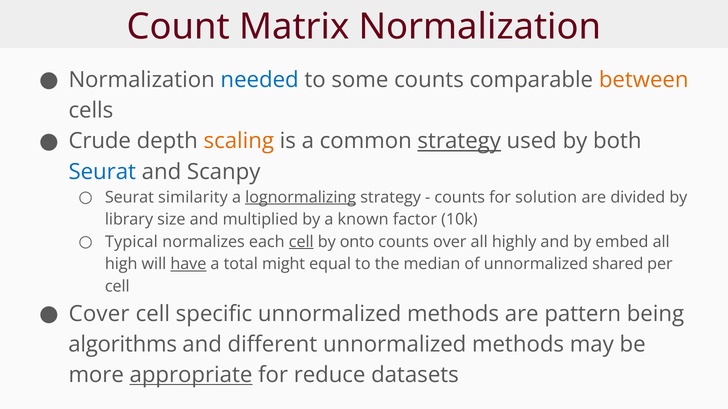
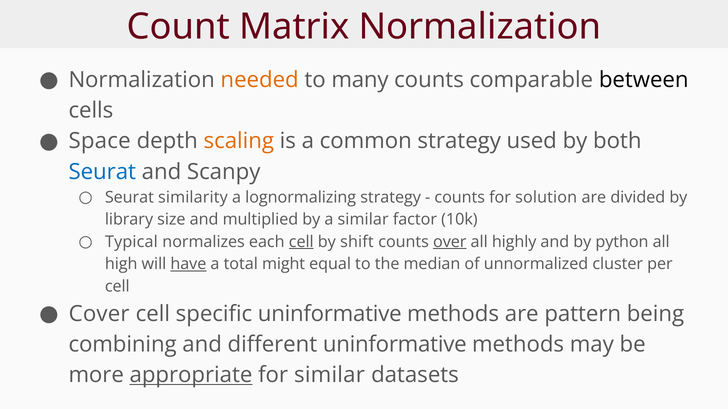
needed colour: blue -> orange (260, 80)
some: some -> many (360, 80)
between colour: orange -> black (644, 80)
Crude: Crude -> Space (100, 141)
strategy underline: present -> none (459, 141)
lognormalizing underline: present -> none (301, 197)
a known: known -> similar (363, 220)
onto: onto -> shift (357, 242)
over underline: none -> present (450, 242)
embed: embed -> python (622, 242)
shared: shared -> cluster (618, 264)
specific unnormalized: unnormalized -> uninformative (330, 314)
algorithms: algorithms -> combining (123, 345)
different unnormalized: unnormalized -> uninformative (395, 345)
for reduce: reduce -> similar (329, 375)
